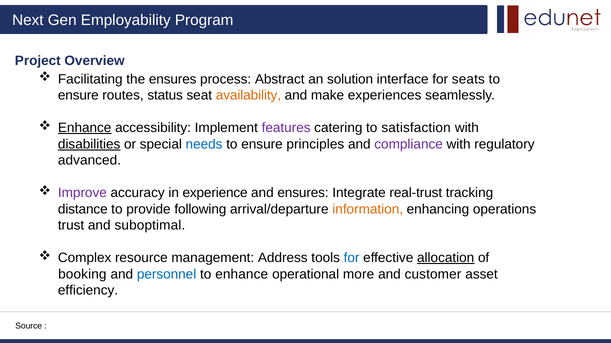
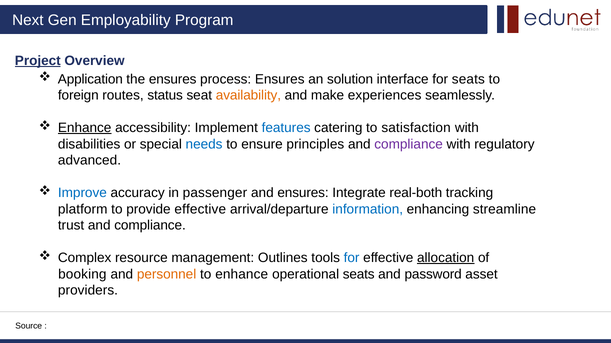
Project underline: none -> present (38, 61)
Facilitating: Facilitating -> Application (90, 79)
process Abstract: Abstract -> Ensures (280, 79)
ensure: ensure -> foreign (78, 95)
features colour: purple -> blue (286, 128)
disabilities underline: present -> none (89, 144)
Improve colour: purple -> blue (82, 193)
experience: experience -> passenger (215, 193)
real-trust: real-trust -> real-both (416, 193)
distance: distance -> platform (83, 209)
provide following: following -> effective (200, 209)
information colour: orange -> blue (368, 209)
operations: operations -> streamline (505, 209)
trust and suboptimal: suboptimal -> compliance (150, 226)
Address: Address -> Outlines (283, 258)
personnel colour: blue -> orange (167, 275)
operational more: more -> seats (359, 275)
customer: customer -> password (433, 275)
efficiency: efficiency -> providers (88, 291)
